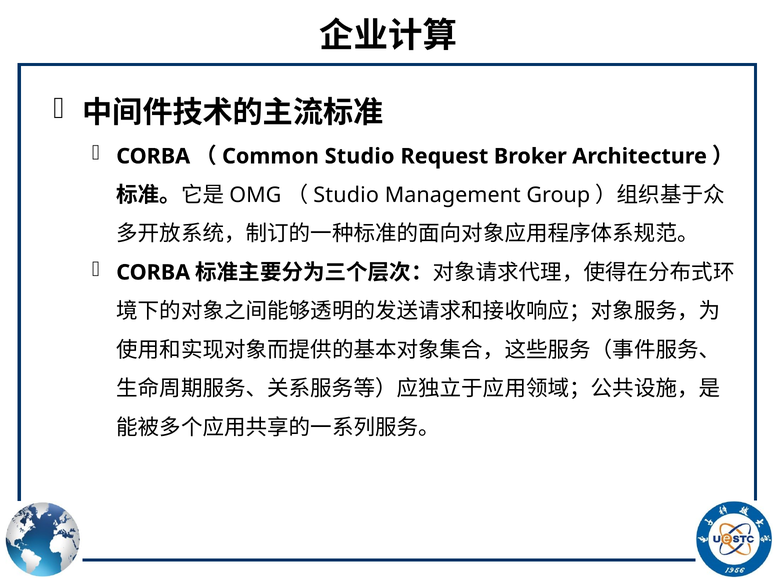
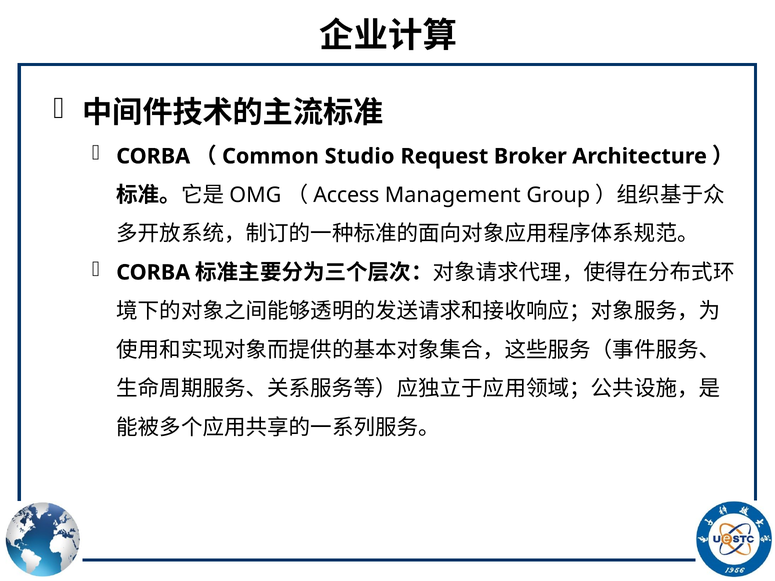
Studio: Studio -> Access (346, 195)
